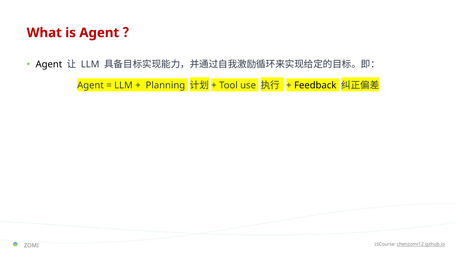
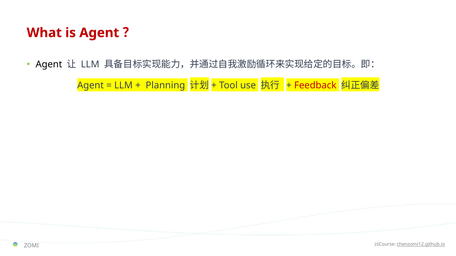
Feedback colour: black -> red (315, 85)
